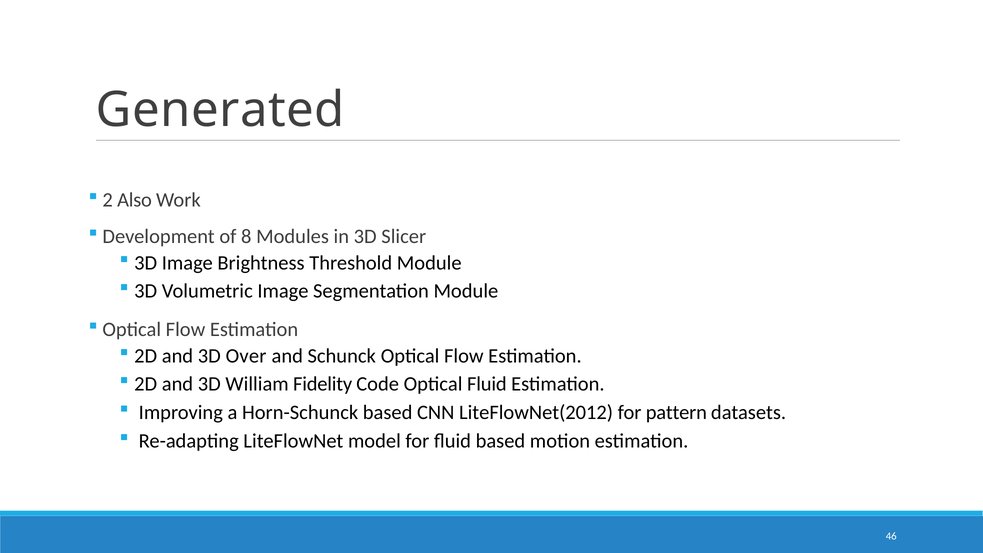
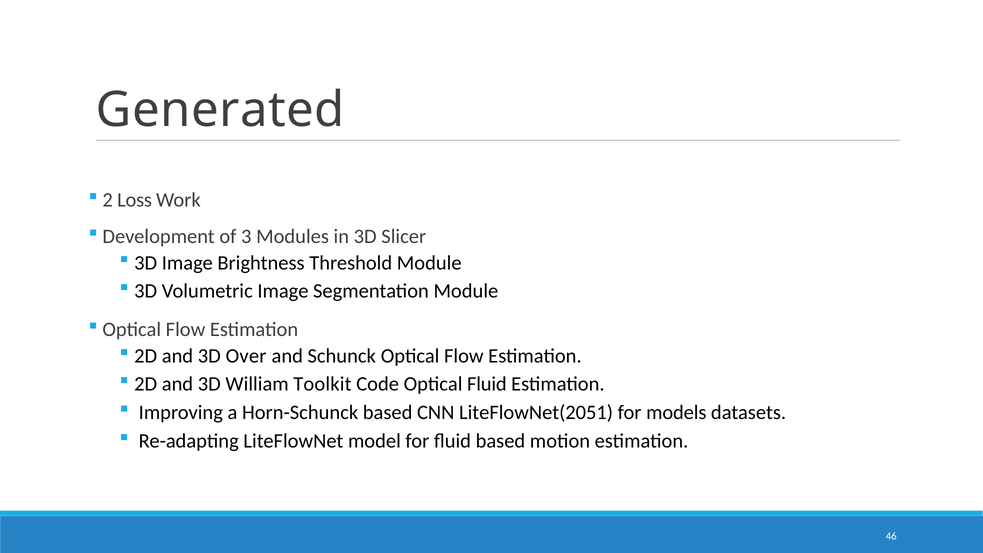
Also: Also -> Loss (135, 200)
8: 8 -> 3 (246, 236)
Fidelity: Fidelity -> Toolkit (322, 384)
LiteFlowNet(2012: LiteFlowNet(2012 -> LiteFlowNet(2051 (536, 412)
pattern: pattern -> models (676, 412)
